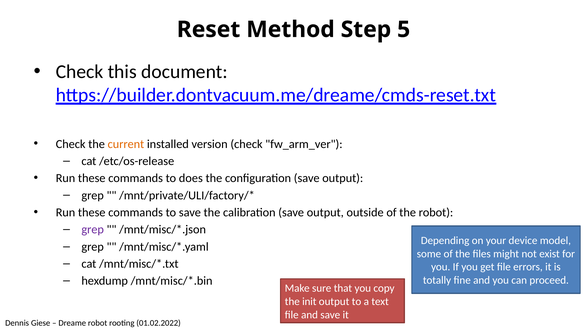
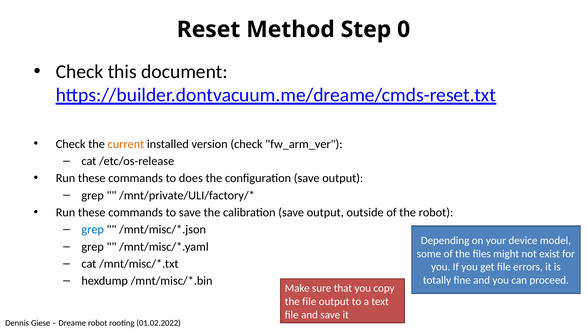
5: 5 -> 0 (404, 29)
grep colour: purple -> blue (93, 230)
the init: init -> file (309, 302)
